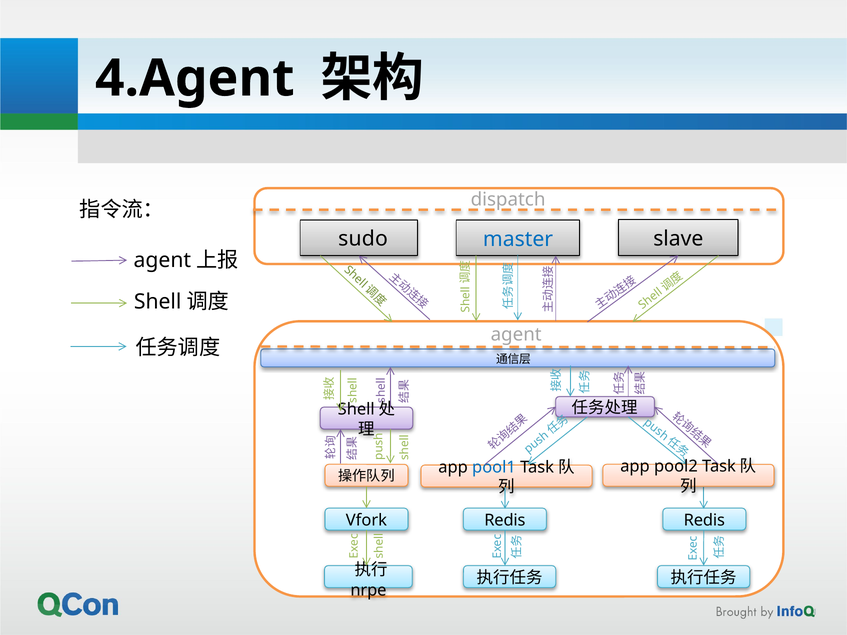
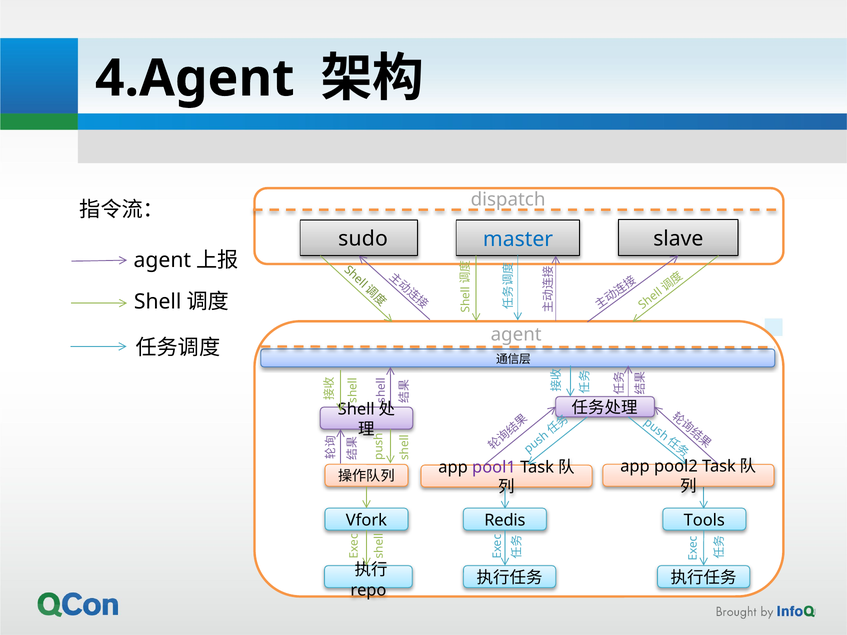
pool1 colour: blue -> purple (494, 467)
Redis: Redis -> Tools (704, 520)
nrpe: nrpe -> repo (368, 591)
